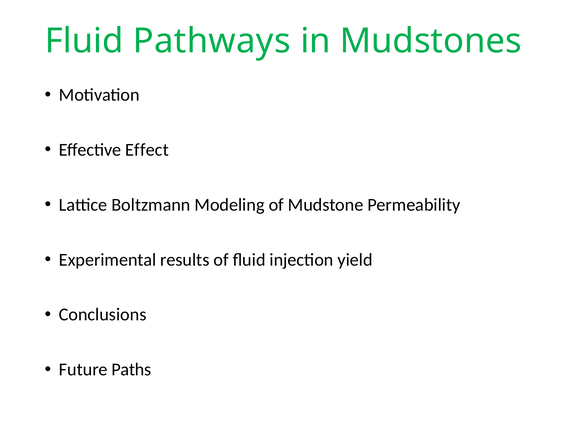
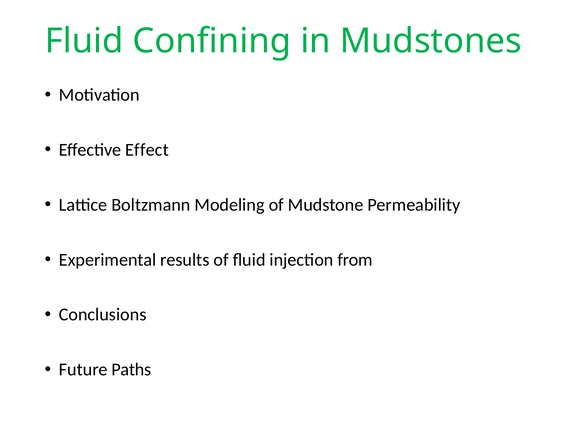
Pathways: Pathways -> Confining (212, 41)
yield: yield -> from (355, 260)
